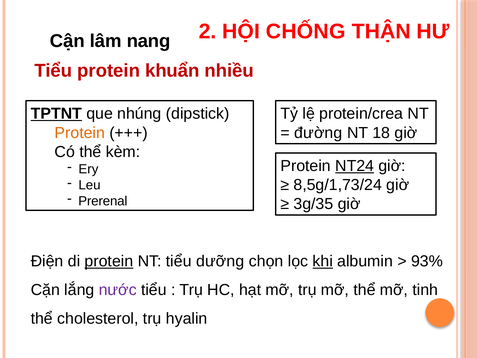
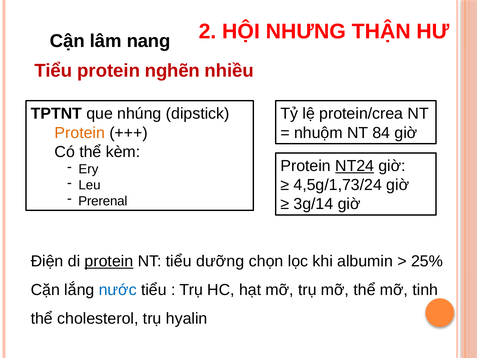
CHỐNG: CHỐNG -> NHƯNG (306, 31)
khuẩn: khuẩn -> nghẽn (172, 71)
TPTNT underline: present -> none (56, 114)
đường: đường -> nhuộm (318, 133)
18: 18 -> 84 (381, 133)
8,5g/1,73/24: 8,5g/1,73/24 -> 4,5g/1,73/24 (338, 185)
3g/35: 3g/35 -> 3g/14 (313, 204)
khi underline: present -> none (323, 261)
93%: 93% -> 25% (427, 261)
nước colour: purple -> blue (118, 290)
